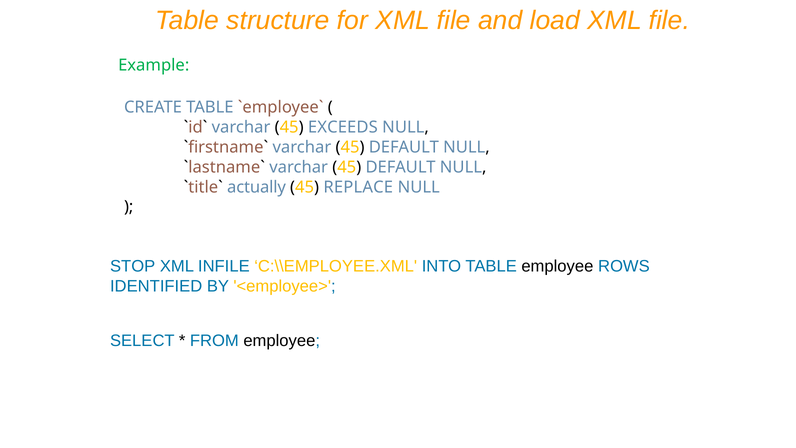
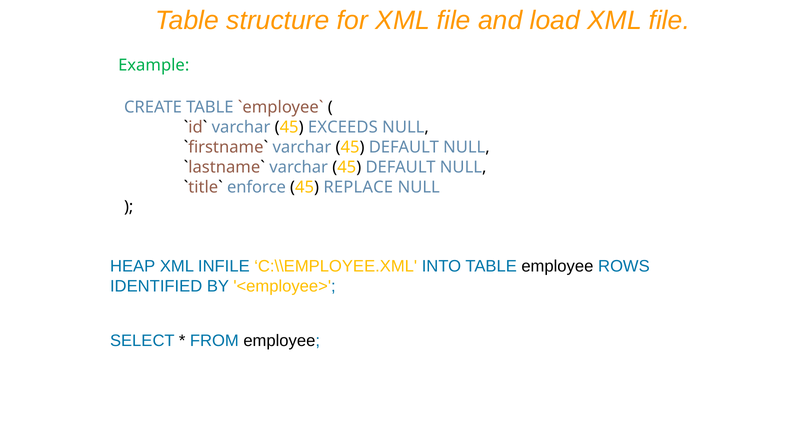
actually: actually -> enforce (256, 187)
STOP: STOP -> HEAP (133, 266)
